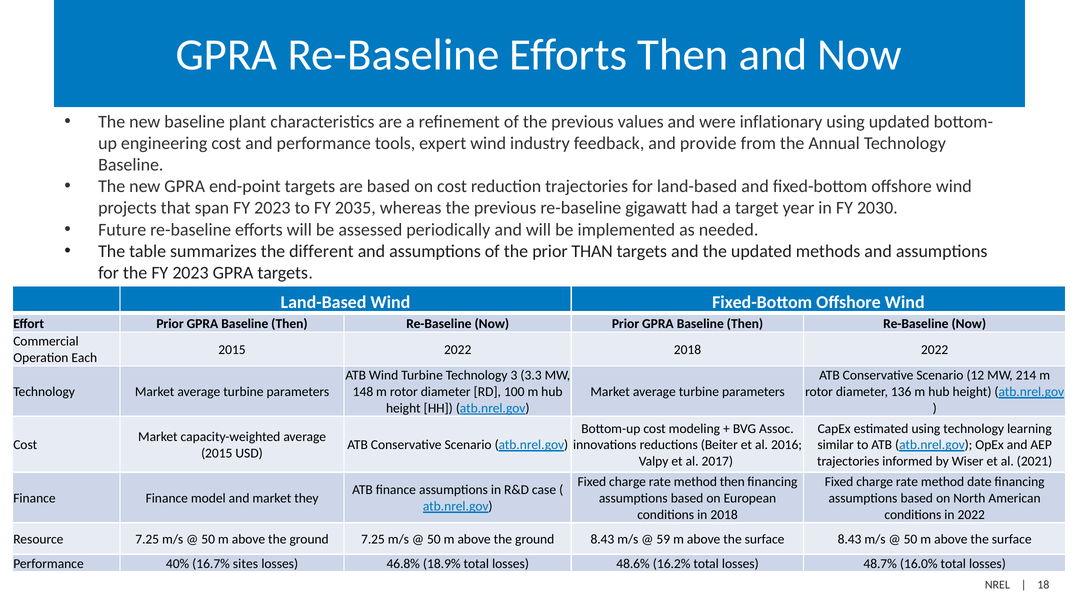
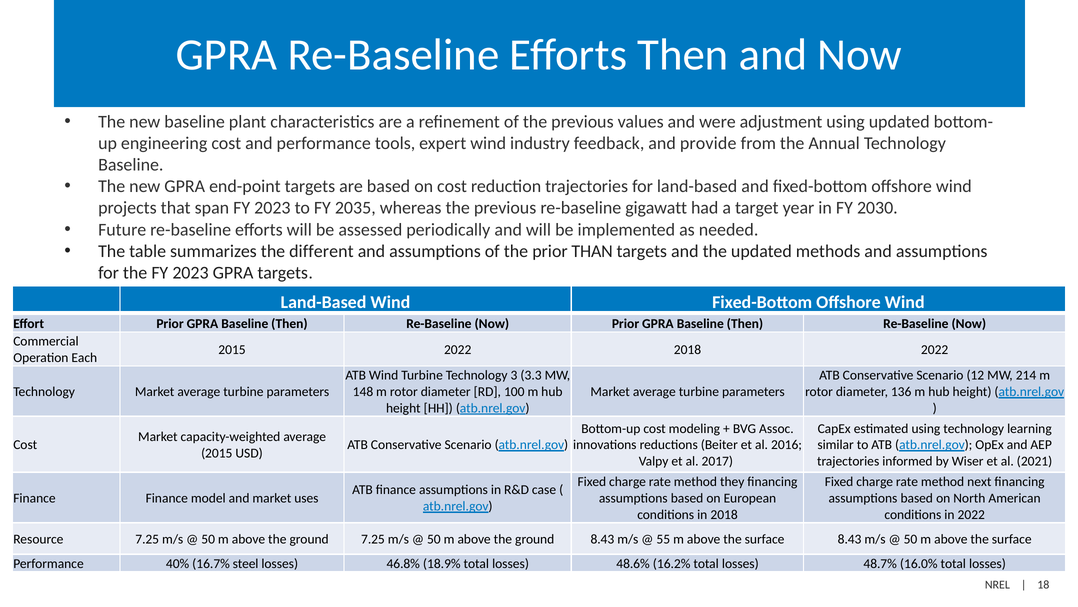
inflationary: inflationary -> adjustment (781, 122)
method then: then -> they (732, 481)
date: date -> next (979, 481)
they: they -> uses (306, 498)
59: 59 -> 55 (663, 539)
sites: sites -> steel (246, 563)
